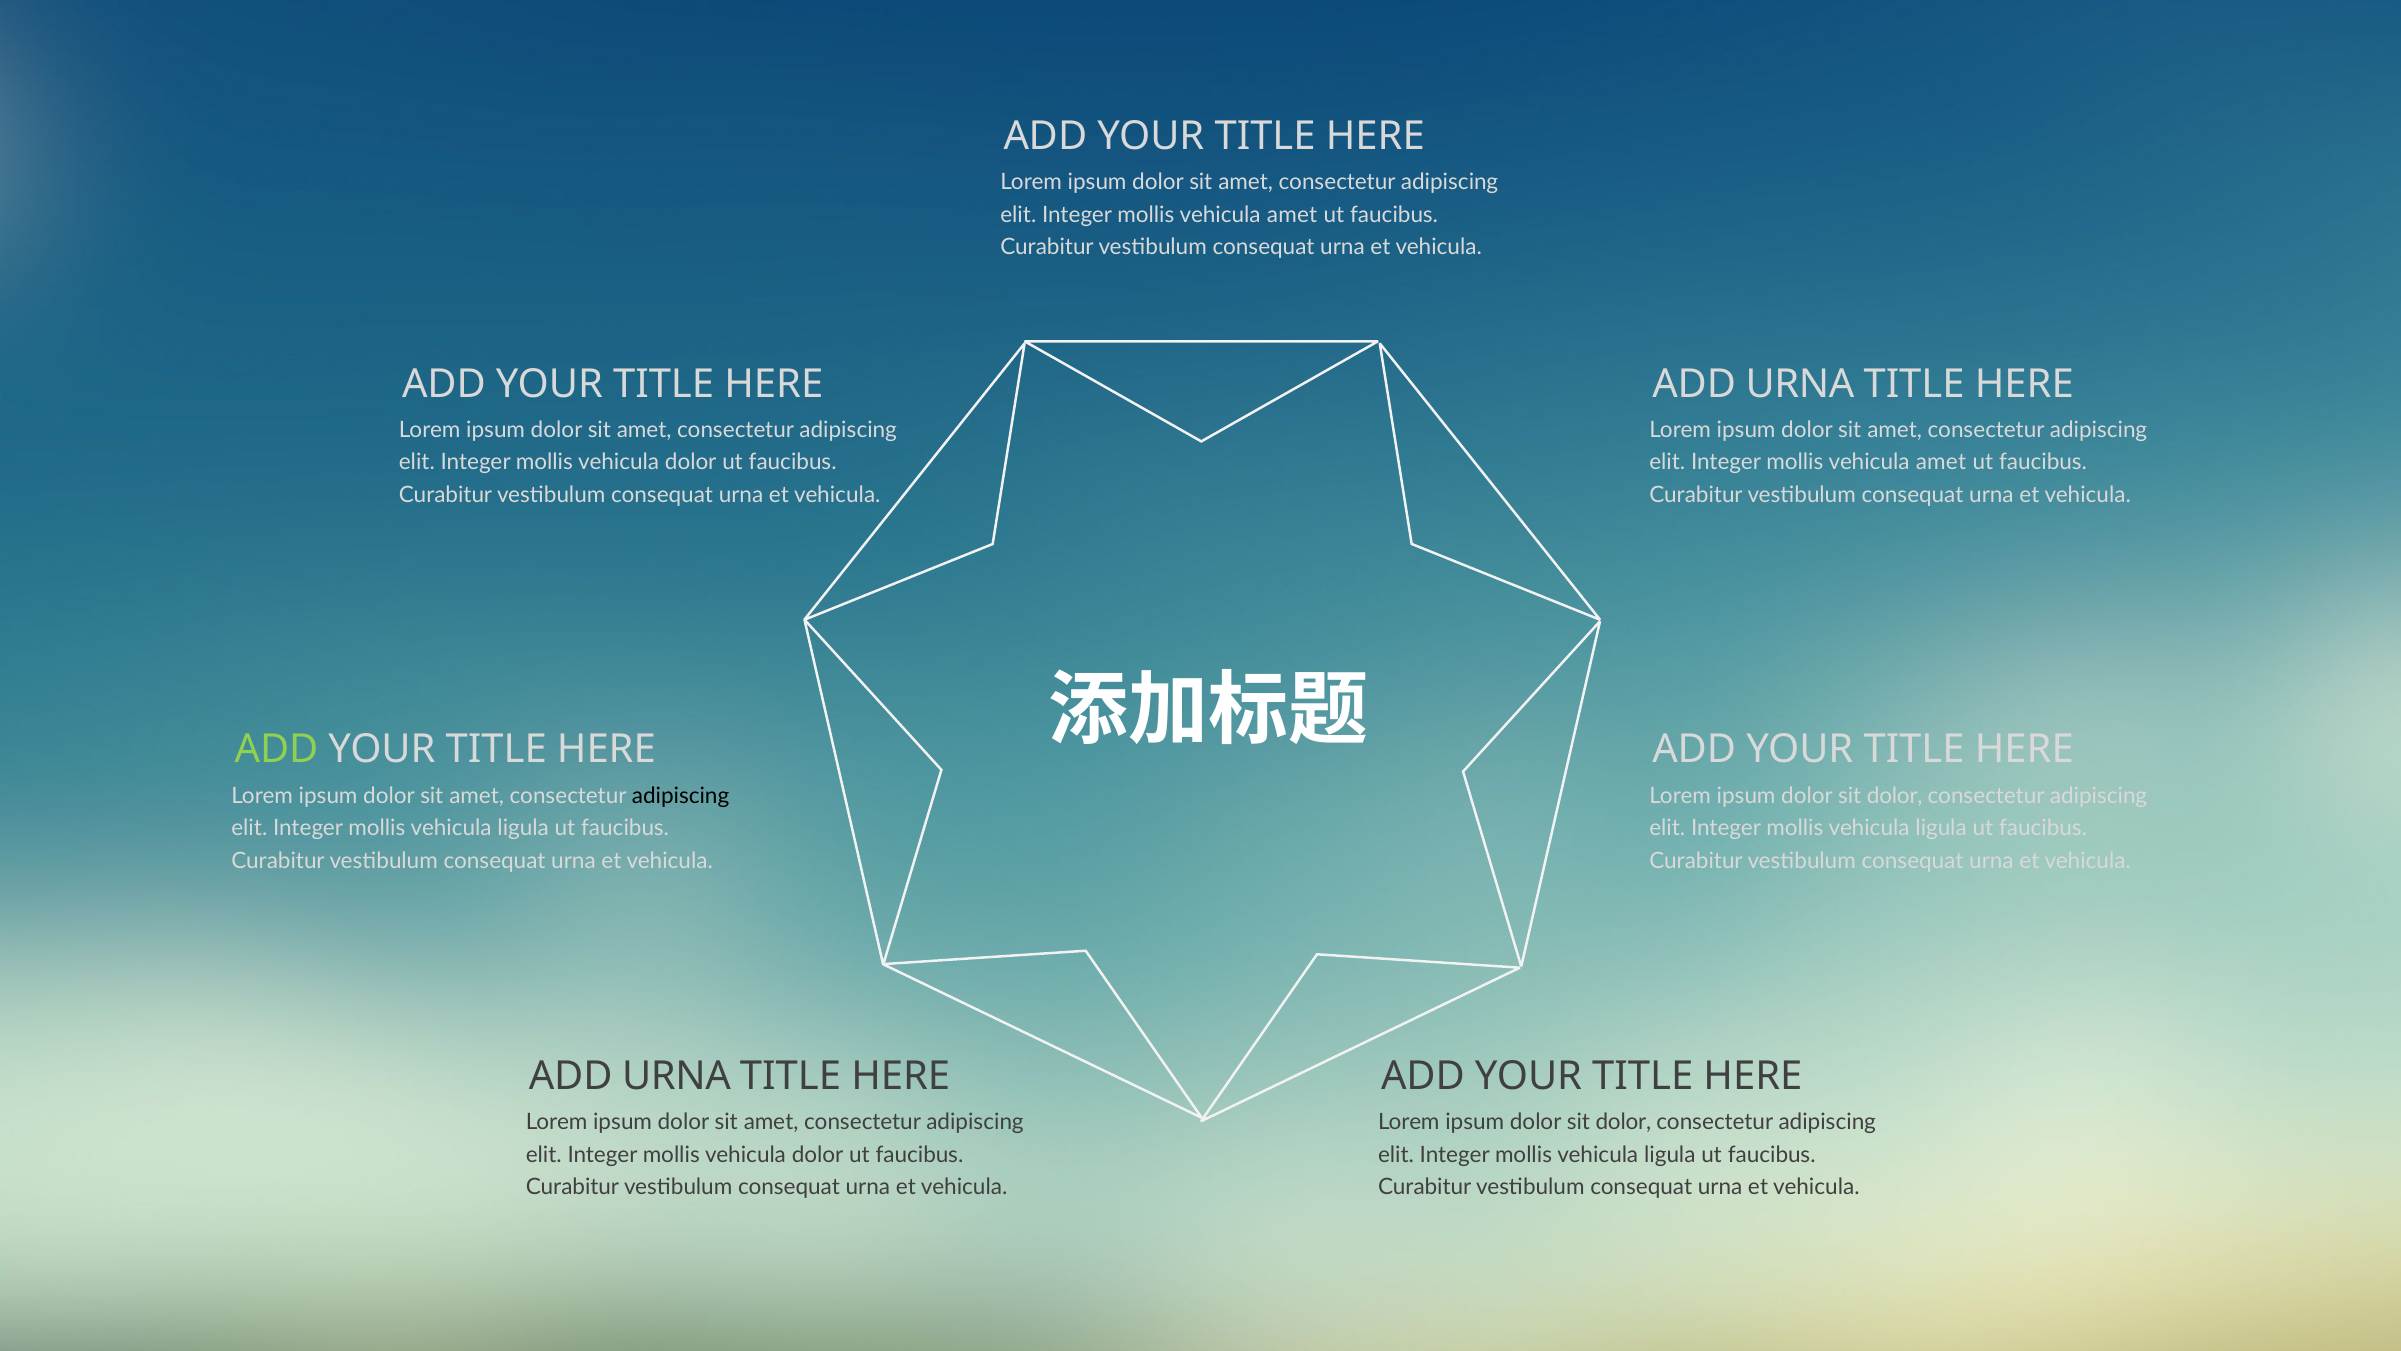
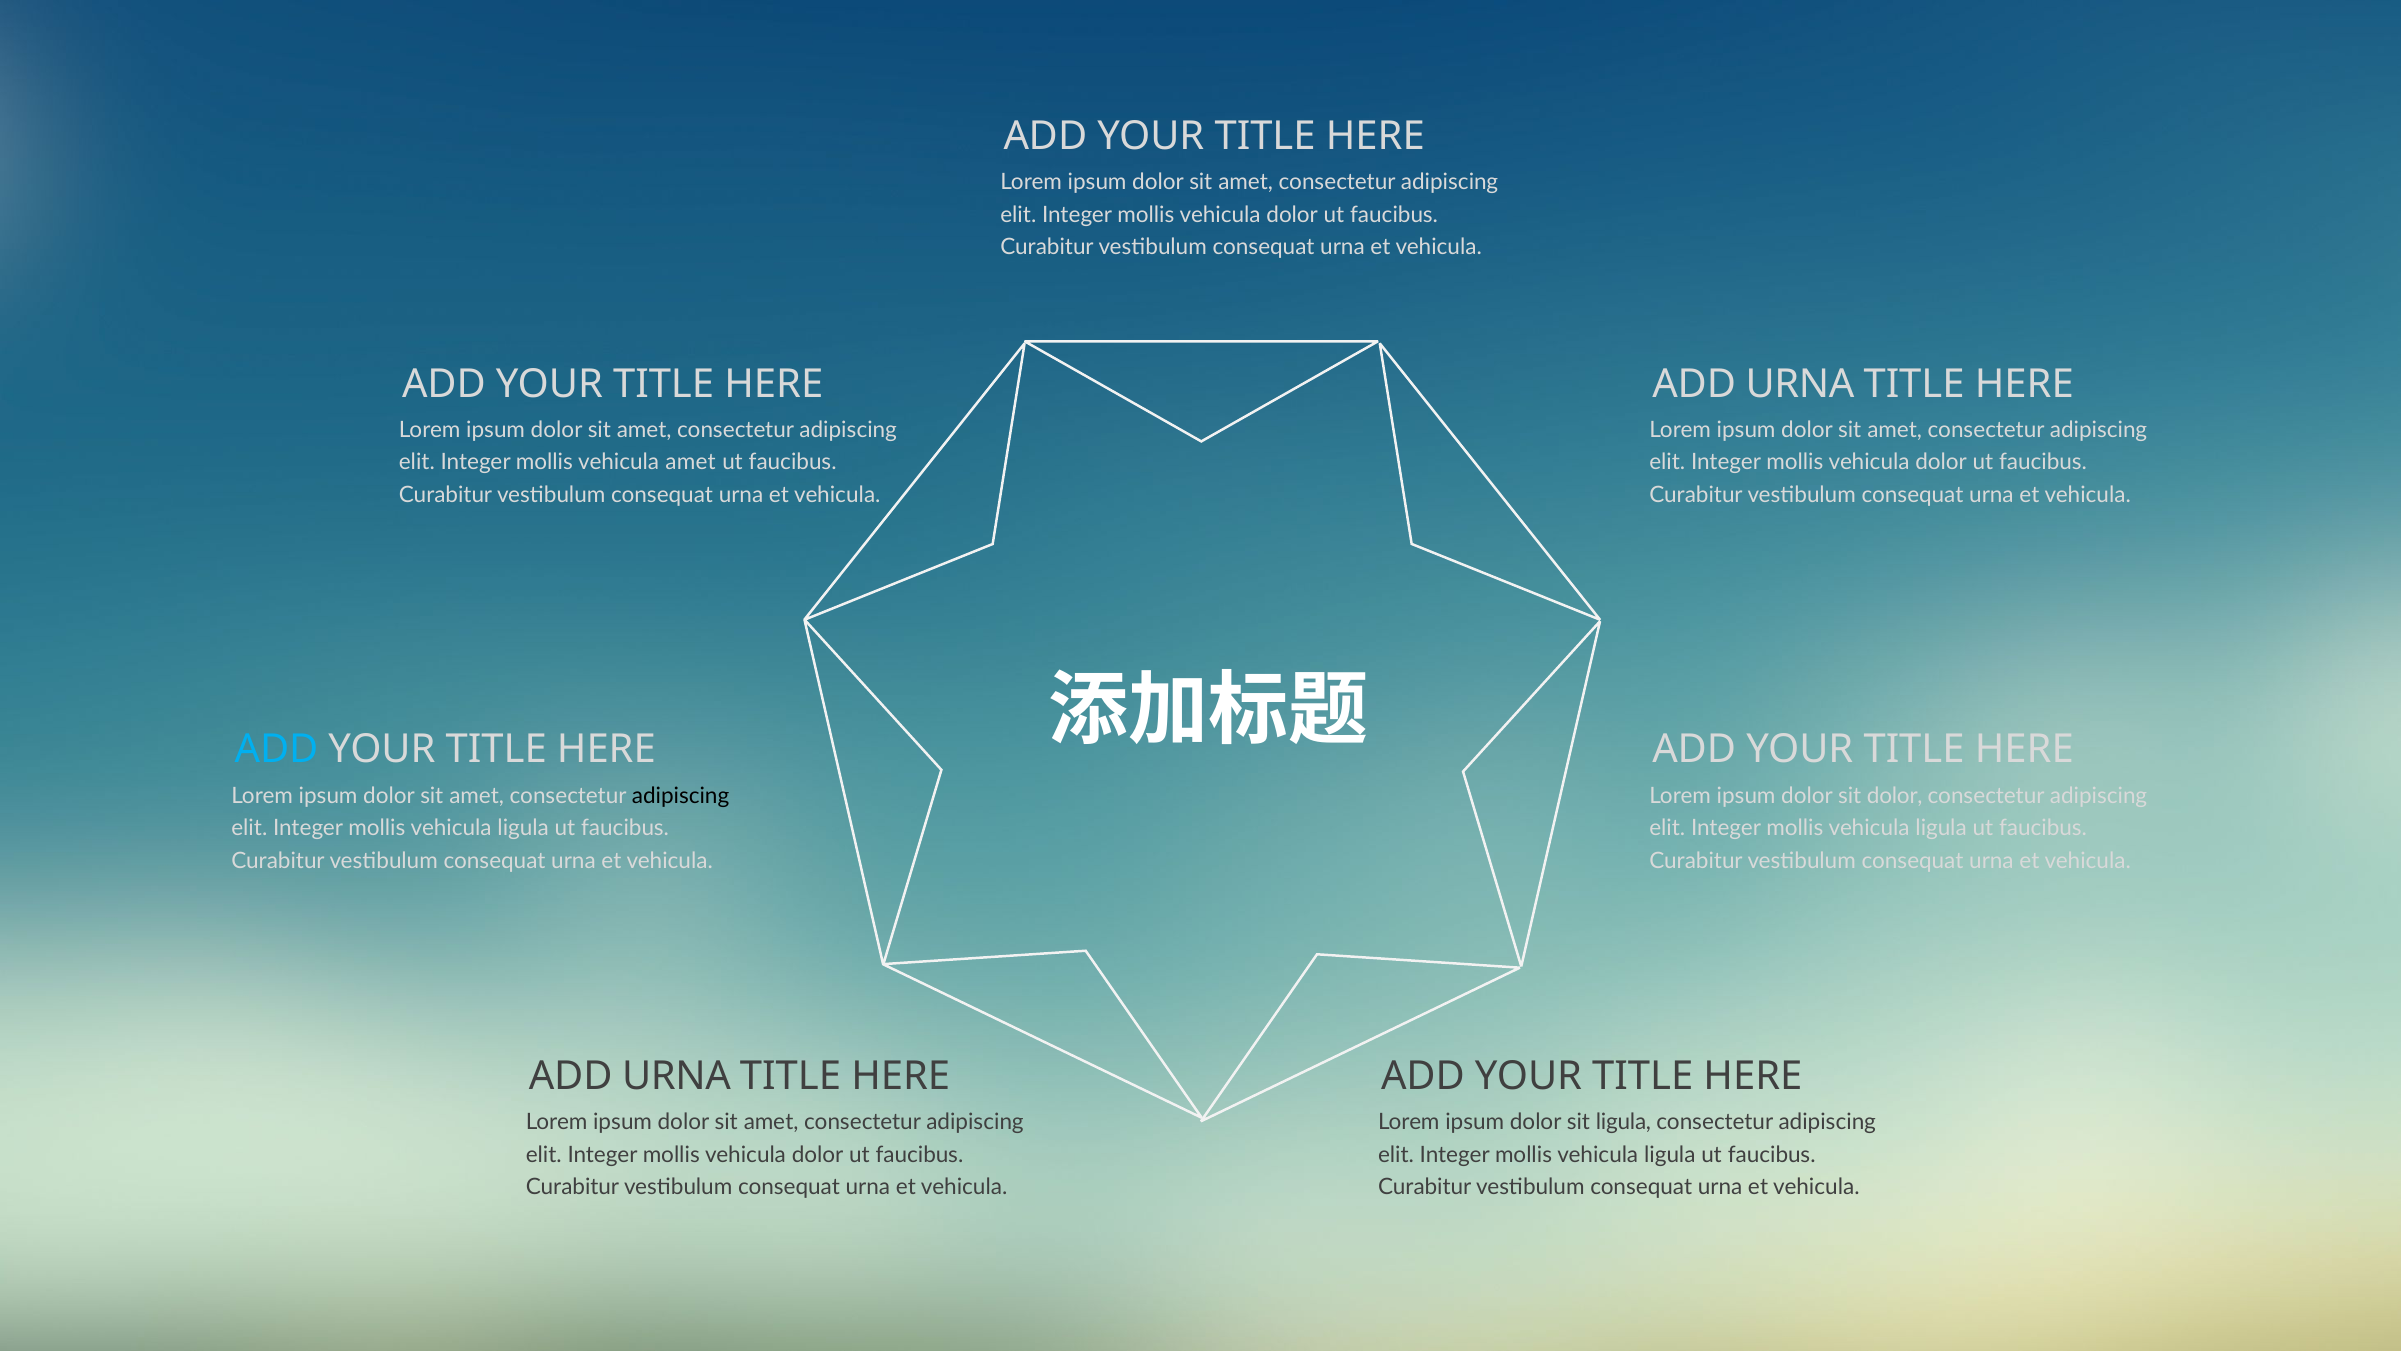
amet: amet -> dolor (1292, 215)
dolor: dolor -> amet (691, 462)
amet: amet -> dolor (1941, 462)
ADD colour: light green -> light blue (276, 749)
dolor: dolor -> ligula (1623, 1122)
